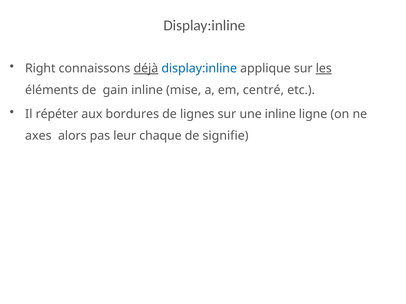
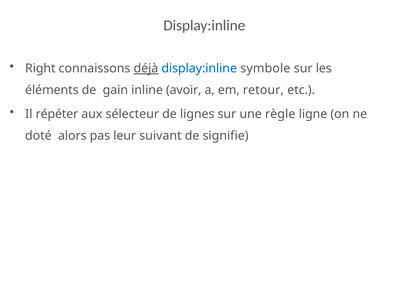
applique: applique -> symbole (265, 69)
les underline: present -> none (324, 69)
mise: mise -> avoir (184, 90)
centré: centré -> retour (263, 90)
bordures: bordures -> sélecteur (132, 114)
une inline: inline -> règle (280, 114)
axes: axes -> doté (38, 136)
chaque: chaque -> suivant (160, 136)
